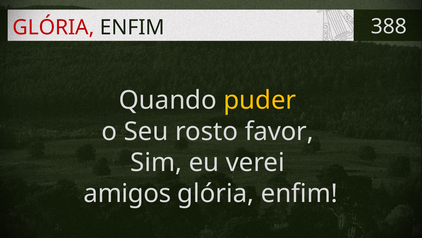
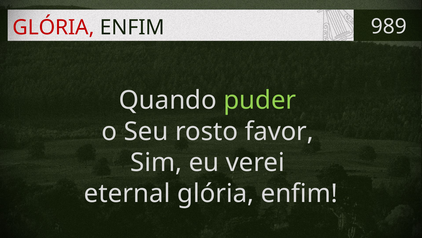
388: 388 -> 989 (389, 26)
puder colour: yellow -> light green (260, 100)
amigos: amigos -> eternal (127, 193)
